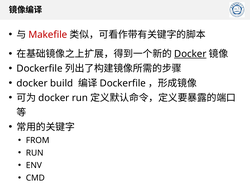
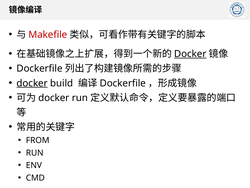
docker underline: none -> present (32, 83)
